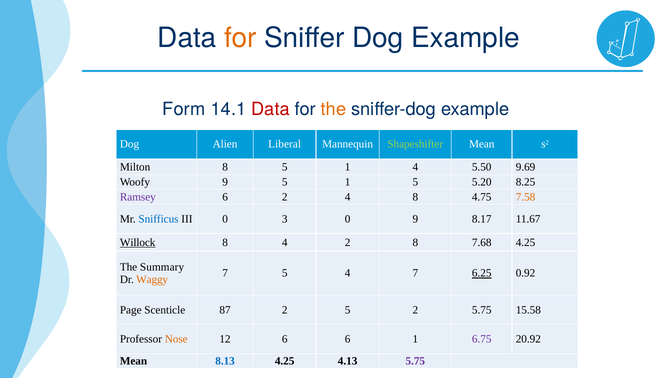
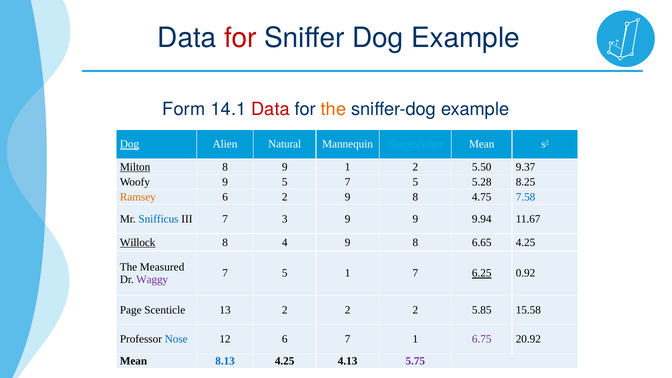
for colour: orange -> red (240, 38)
Dog underline: none -> present (130, 144)
Liberal: Liberal -> Natural (285, 144)
Shapeshifter colour: light green -> light blue (415, 144)
Milton underline: none -> present (135, 167)
8 5: 5 -> 9 (285, 167)
1 4: 4 -> 2 (415, 167)
9.69: 9.69 -> 9.37 (526, 167)
9 5 1: 1 -> 7 (348, 182)
5.20: 5.20 -> 5.28 (482, 182)
Ramsey colour: purple -> orange (138, 197)
2 4: 4 -> 9 (348, 197)
7.58 colour: orange -> blue (526, 197)
III 0: 0 -> 7 (225, 219)
3 0: 0 -> 9 (348, 219)
8.17: 8.17 -> 9.94 (482, 219)
4 2: 2 -> 9 (348, 242)
7.68: 7.68 -> 6.65 (482, 242)
Summary: Summary -> Measured (162, 267)
5 4: 4 -> 1 (348, 273)
Waggy colour: orange -> purple (152, 279)
87: 87 -> 13 (225, 310)
5: 5 -> 2 (348, 310)
2 5.75: 5.75 -> 5.85 (482, 310)
Nose colour: orange -> blue (176, 339)
6 6: 6 -> 7 (348, 339)
